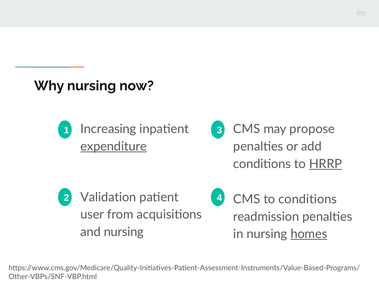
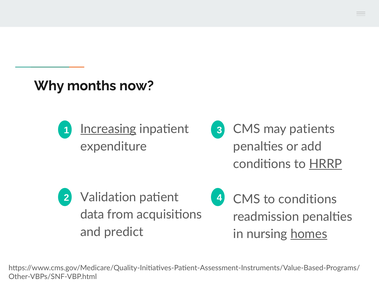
Why nursing: nursing -> months (92, 86)
Increasing underline: none -> present (108, 129)
propose: propose -> patients (312, 129)
expenditure underline: present -> none (114, 147)
user: user -> data (92, 215)
and nursing: nursing -> predict (124, 232)
